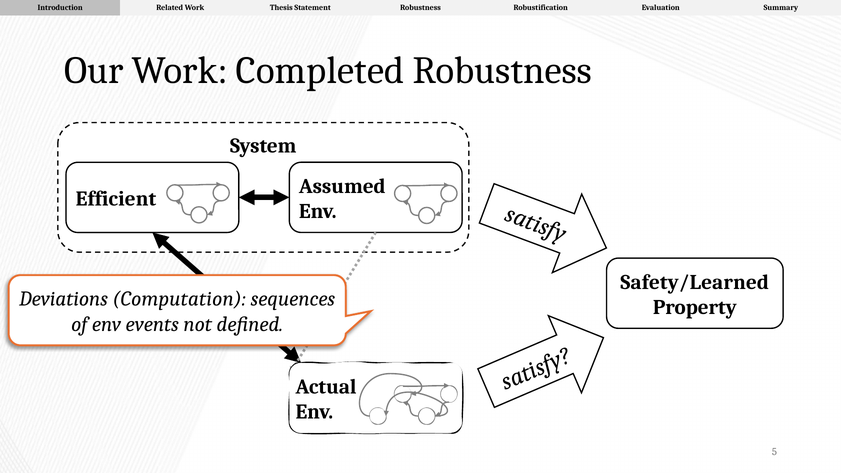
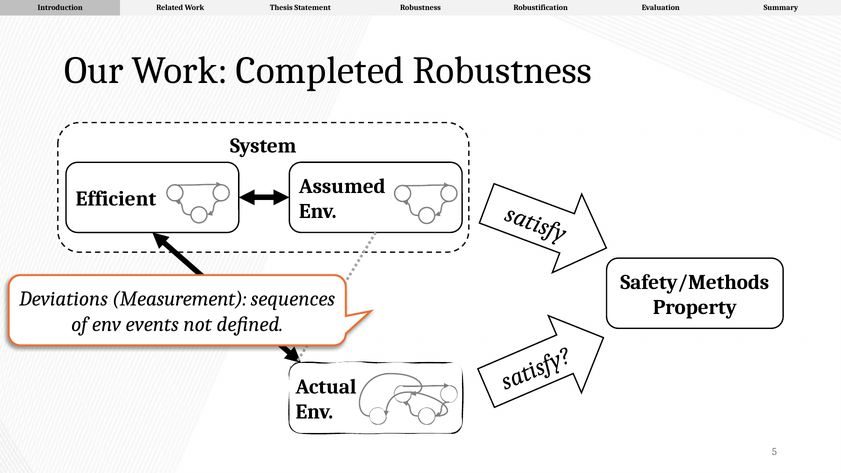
Safety/Learned: Safety/Learned -> Safety/Methods (695, 282)
Computation: Computation -> Measurement (179, 299)
